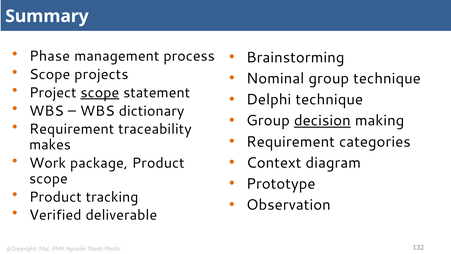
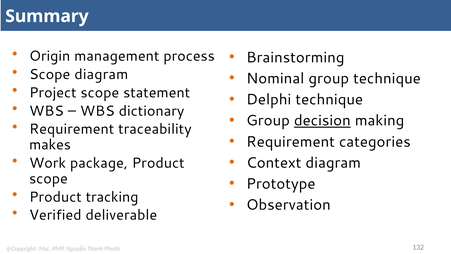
Phase: Phase -> Origin (50, 56)
Scope projects: projects -> diagram (101, 74)
scope underline: present -> none (100, 93)
